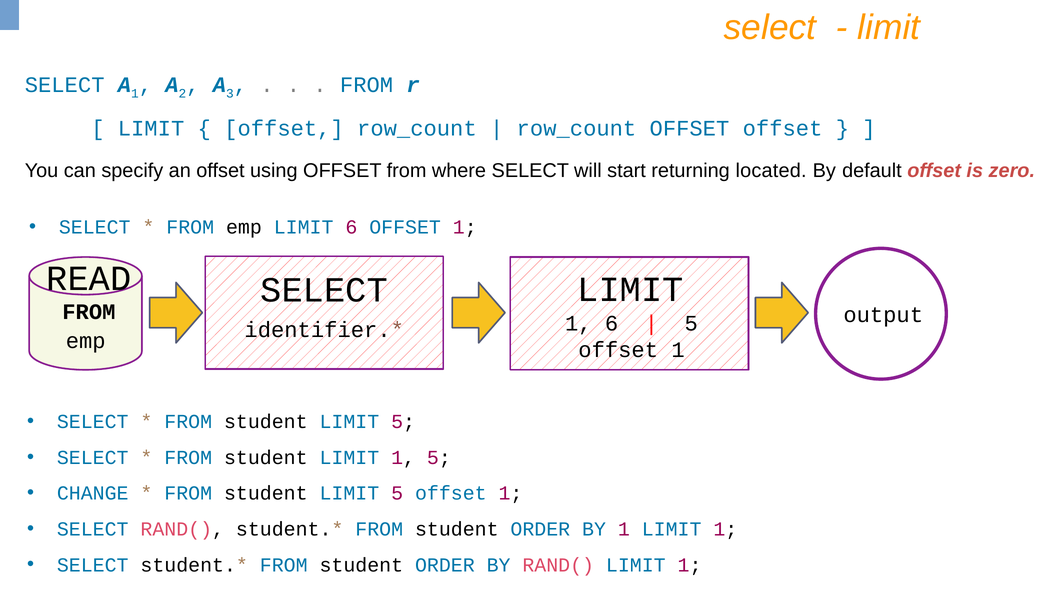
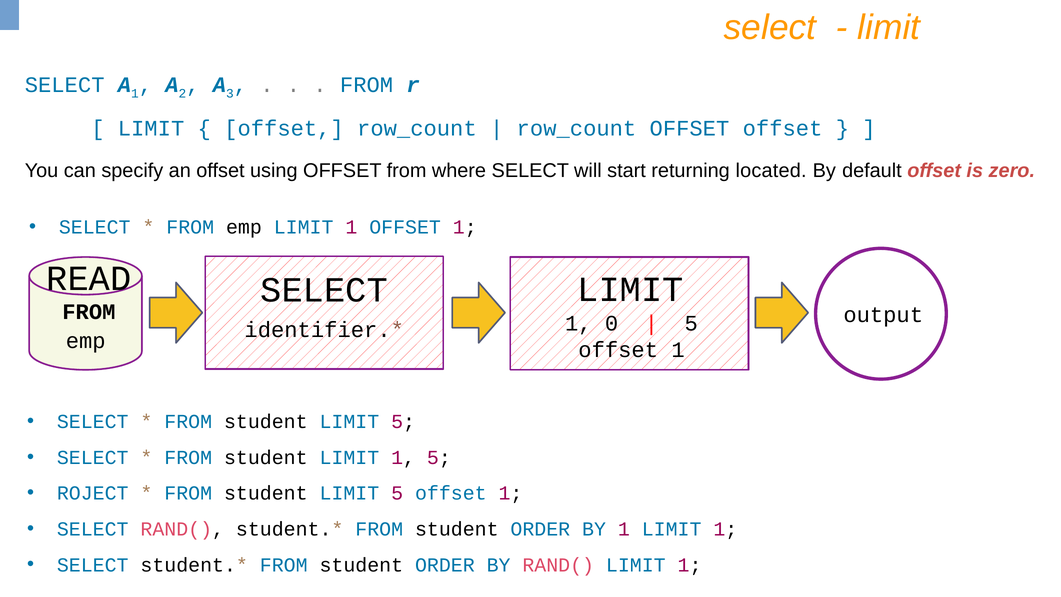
emp LIMIT 6: 6 -> 1 (351, 227)
1 6: 6 -> 0 (612, 324)
CHANGE: CHANGE -> ROJECT (93, 493)
